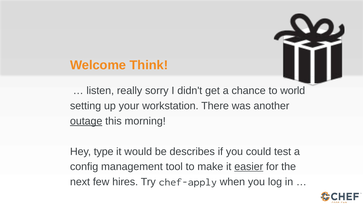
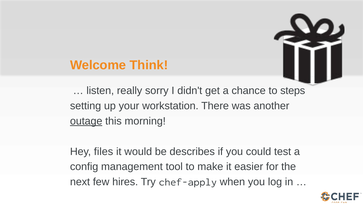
world: world -> steps (293, 91)
type: type -> files (104, 152)
easier underline: present -> none (249, 167)
